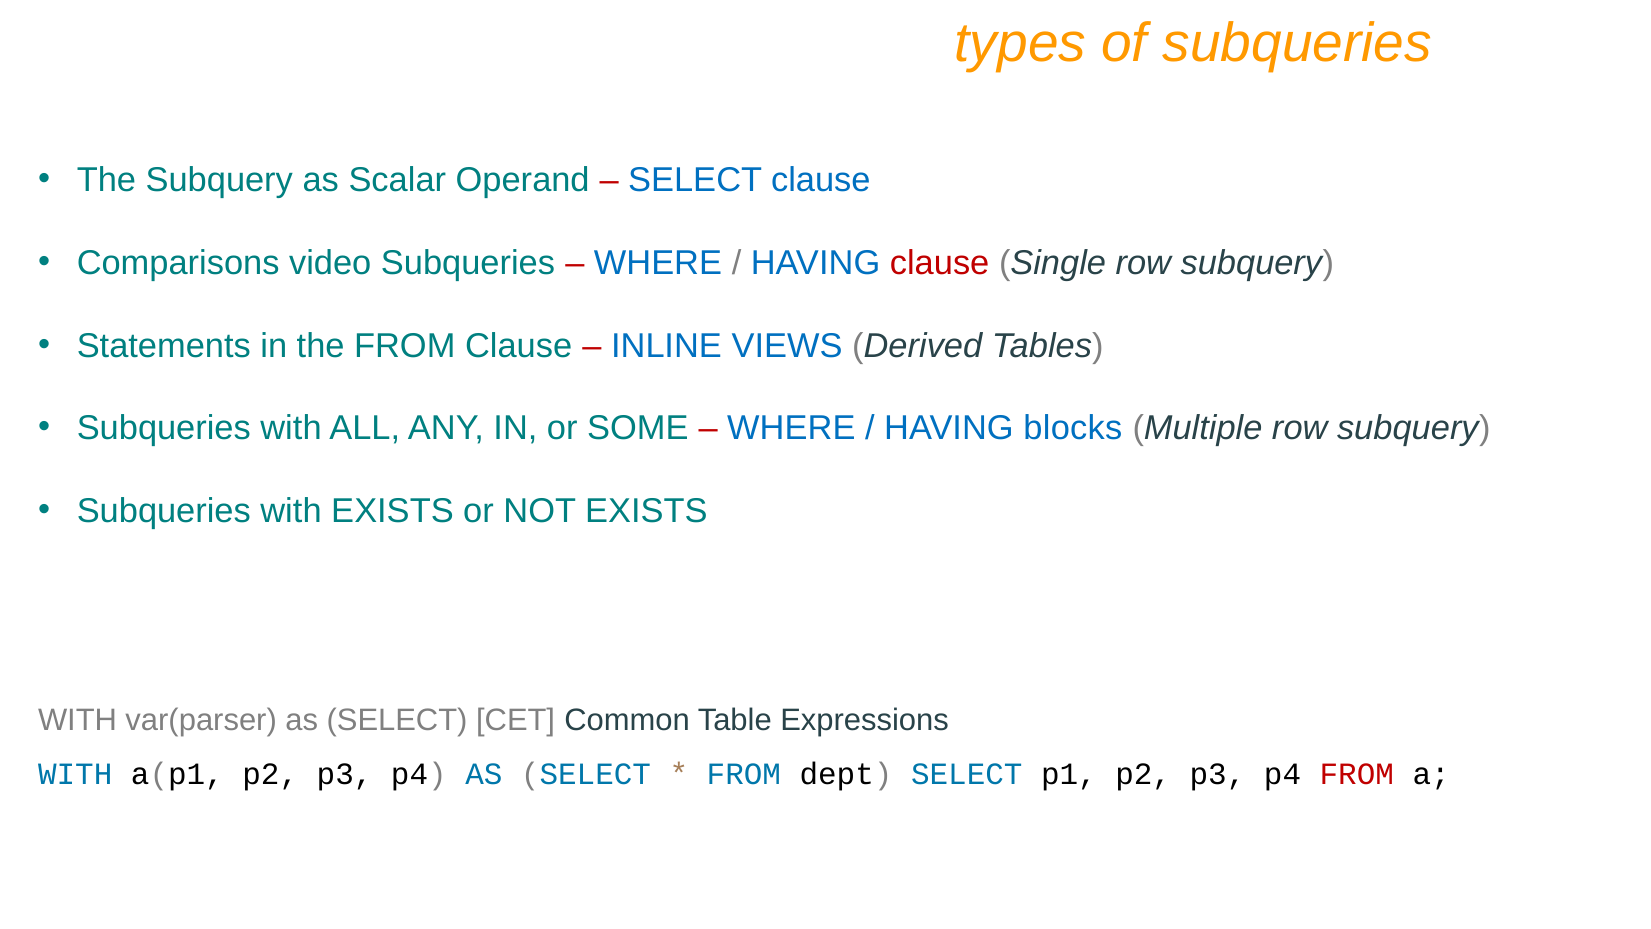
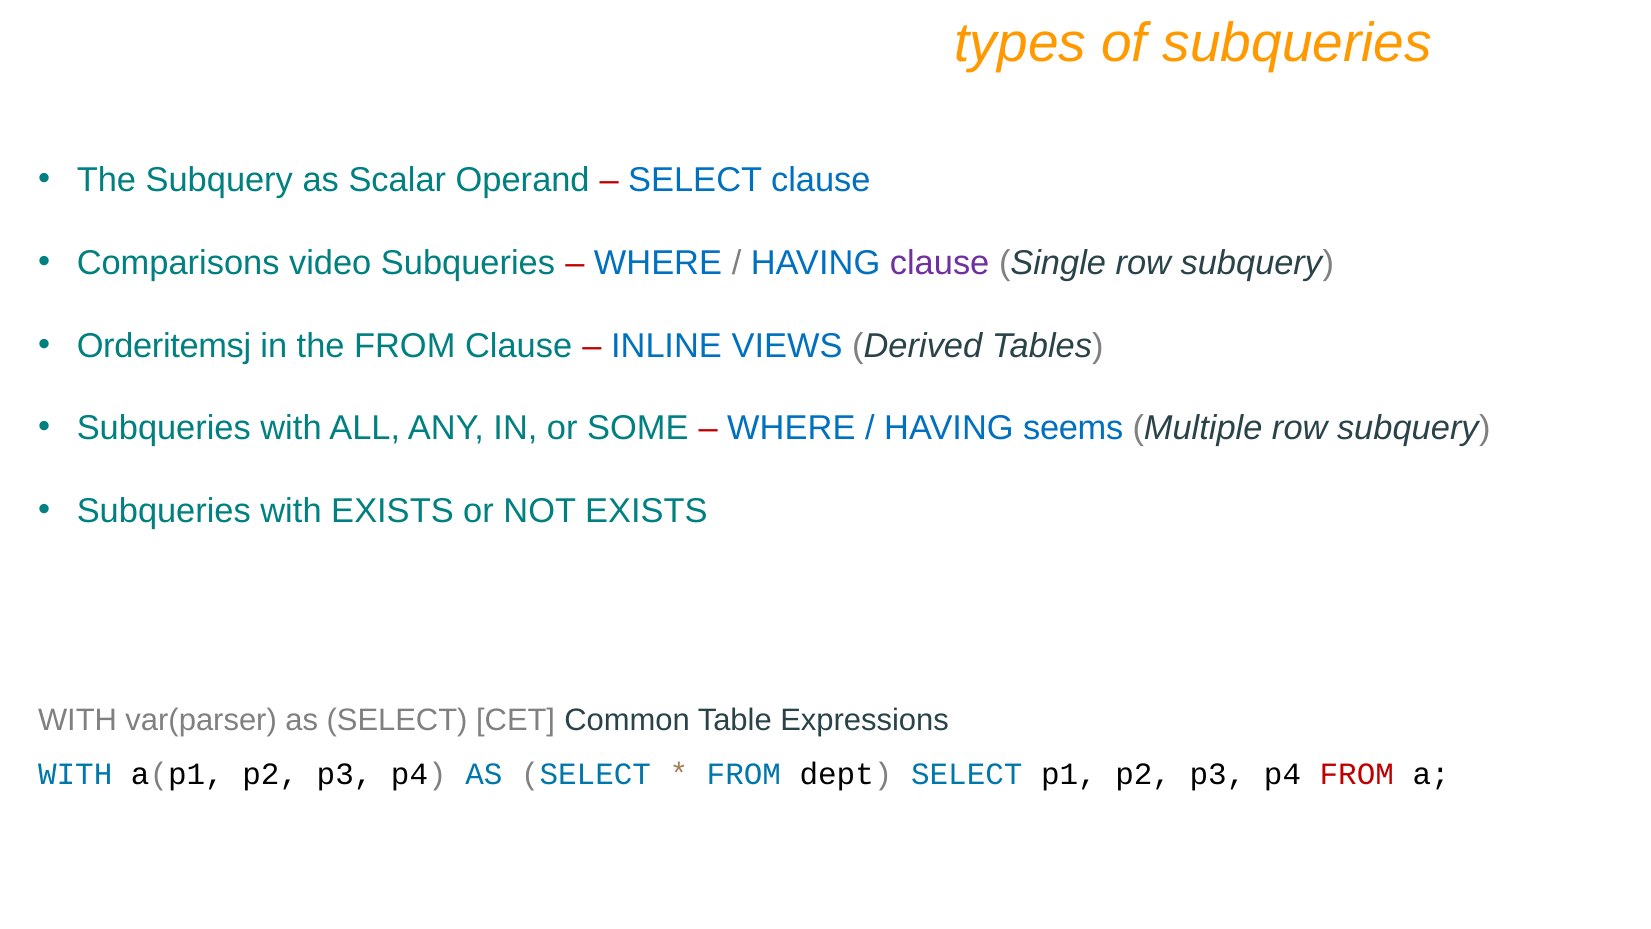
clause colour: red -> purple (940, 263)
Statements: Statements -> Orderitemsj (164, 346)
blocks: blocks -> seems (1073, 428)
